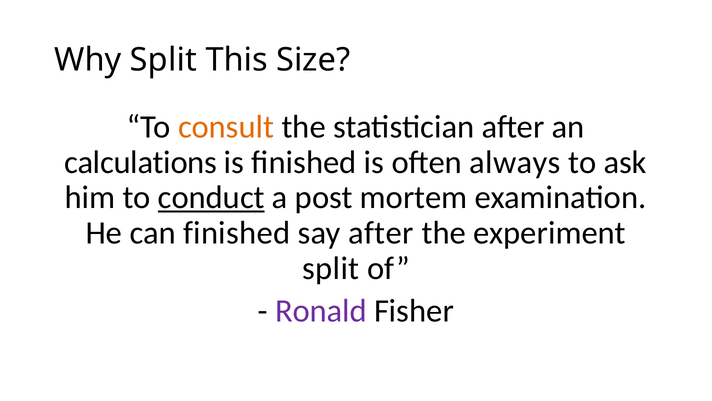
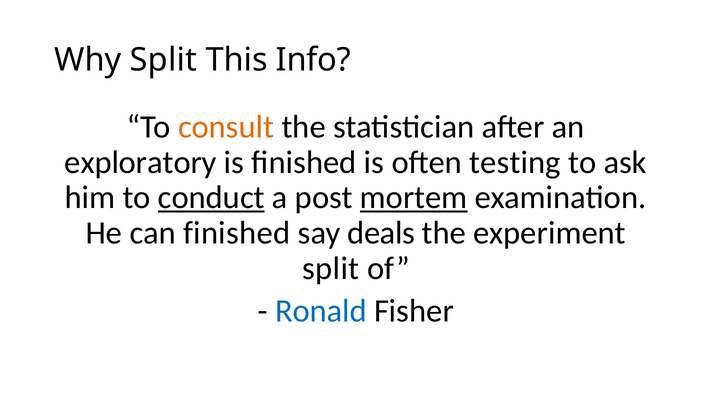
Size: Size -> Info (313, 60)
calculations: calculations -> exploratory (140, 162)
always: always -> testing (515, 162)
mortem underline: none -> present (414, 197)
say after: after -> deals (381, 233)
Ronald colour: purple -> blue (321, 311)
